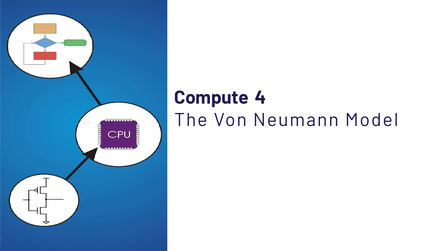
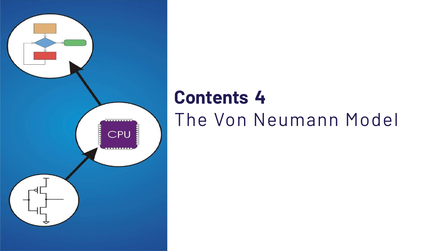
Compute: Compute -> Contents (211, 98)
